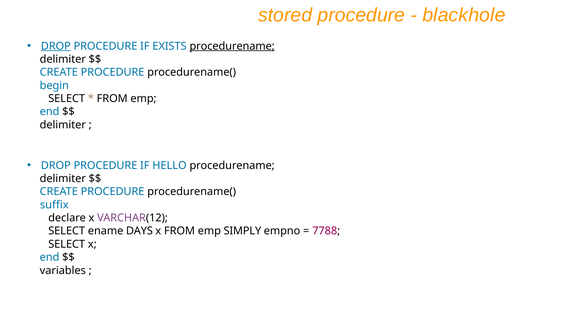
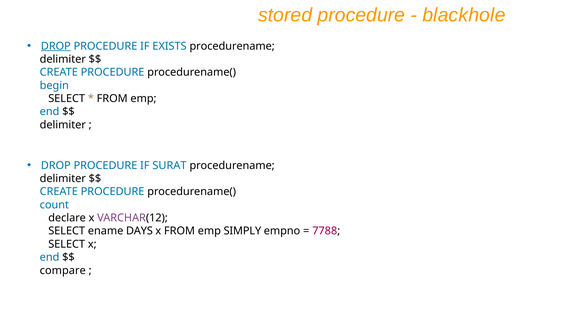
procedurename underline: present -> none (232, 46)
HELLO: HELLO -> SURAT (169, 165)
suffix: suffix -> count (54, 205)
variables: variables -> compare (63, 270)
